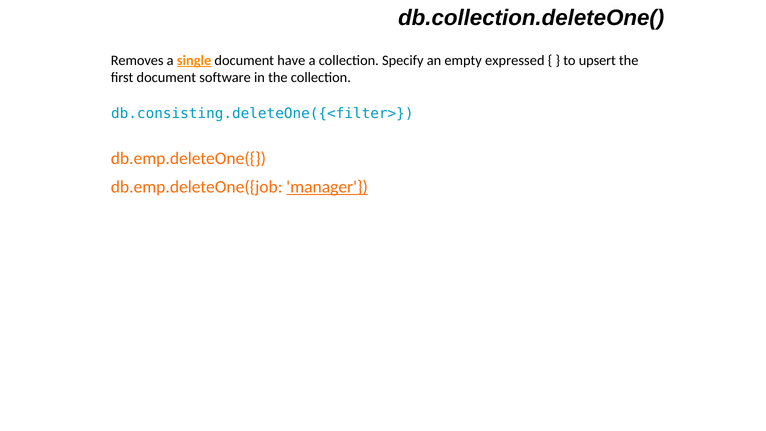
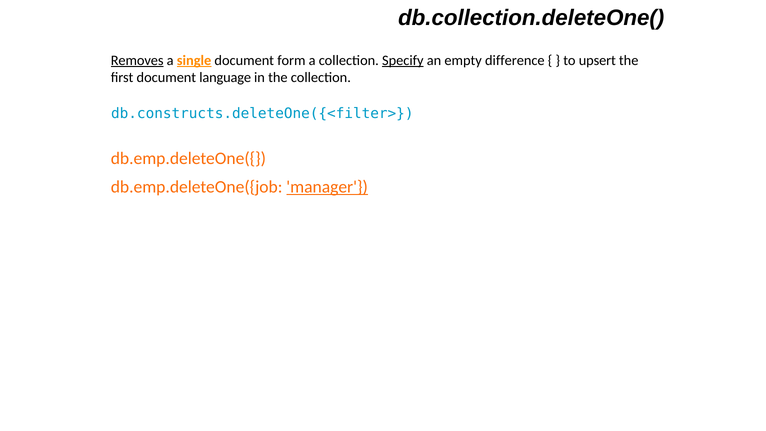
Removes underline: none -> present (137, 60)
have: have -> form (291, 60)
Specify underline: none -> present (403, 60)
expressed: expressed -> difference (515, 60)
software: software -> language (225, 78)
db.consisting.deleteOne({<filter>: db.consisting.deleteOne({<filter> -> db.constructs.deleteOne({<filter> (262, 114)
